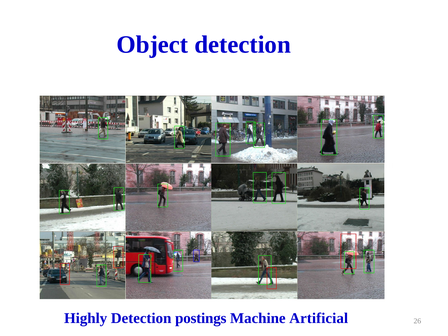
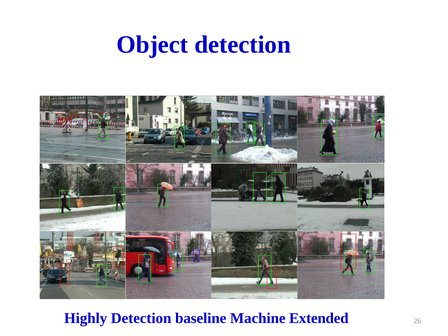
postings: postings -> baseline (201, 318)
Artificial: Artificial -> Extended (319, 318)
